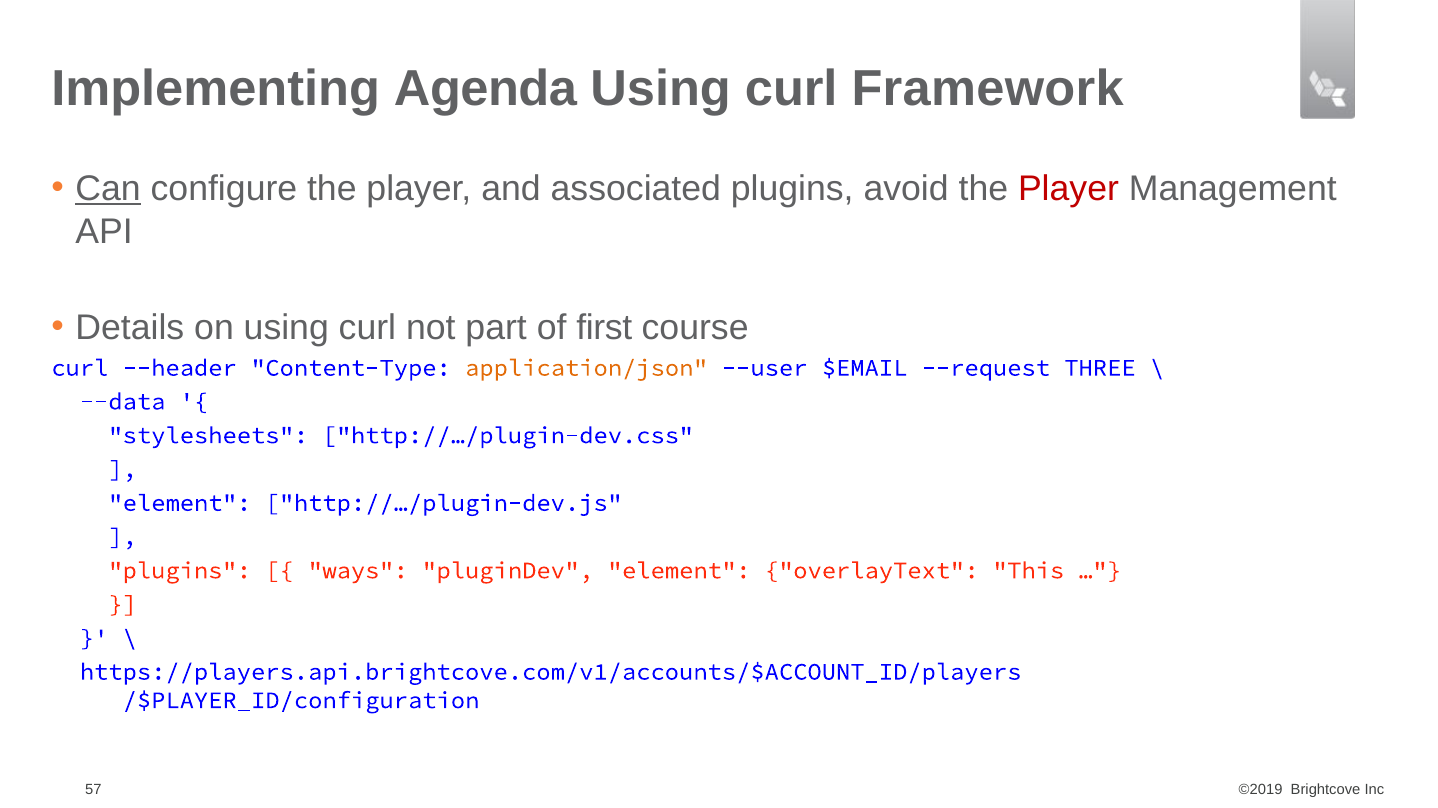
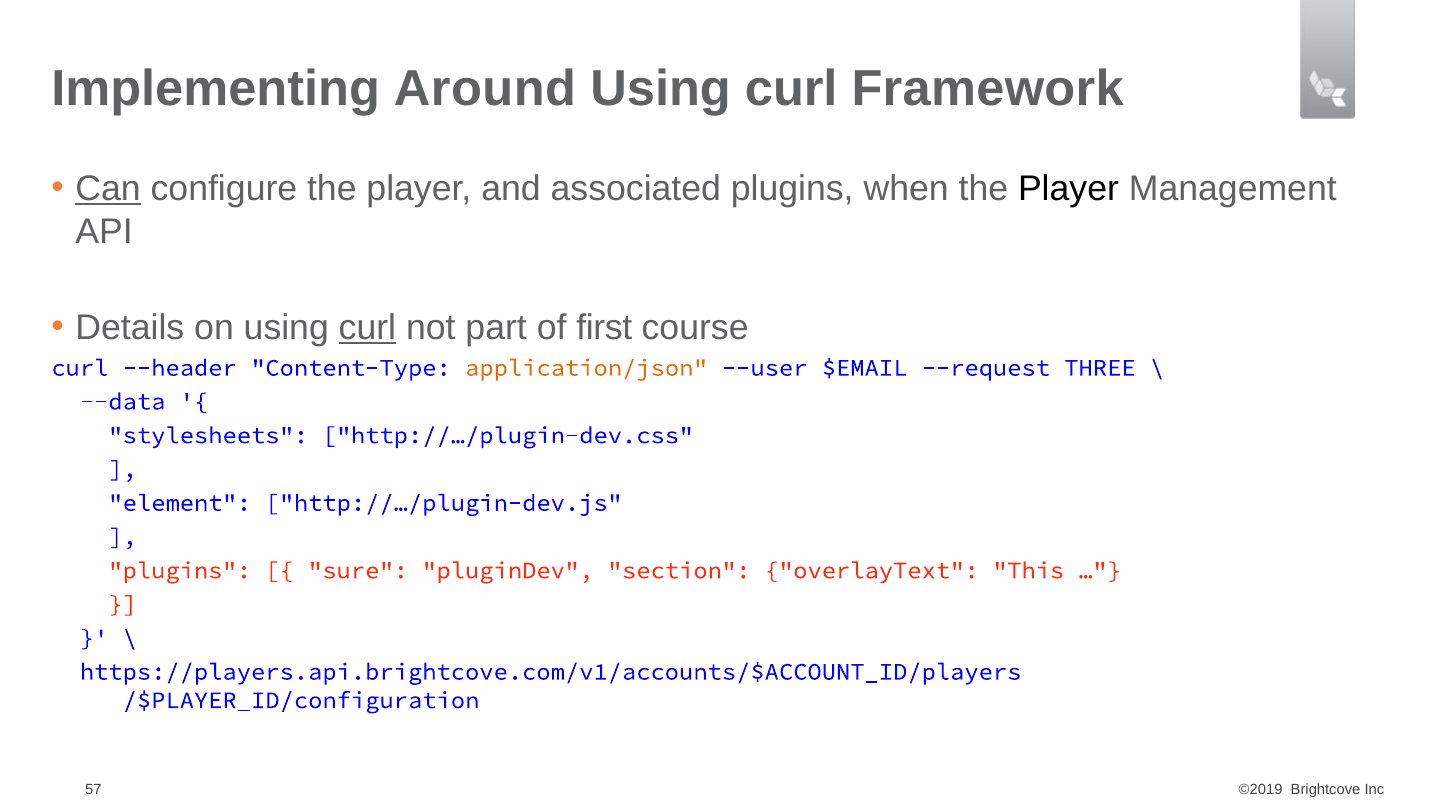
Agenda: Agenda -> Around (485, 89)
avoid: avoid -> when (906, 189)
Player colour: red -> black (1068, 189)
curl underline: none -> present (367, 328)
ways: ways -> sure (358, 571)
pluginDev element: element -> section (679, 571)
